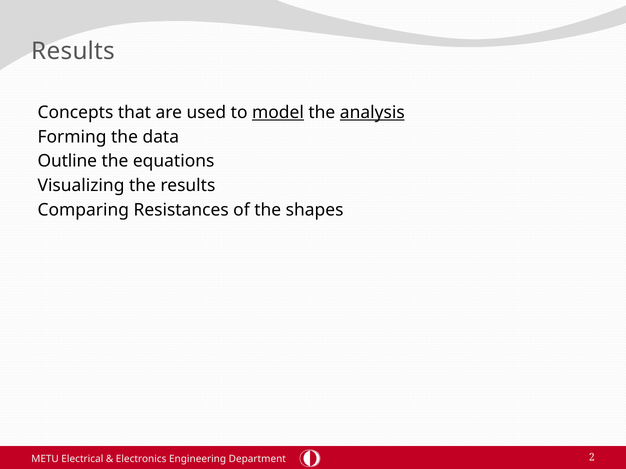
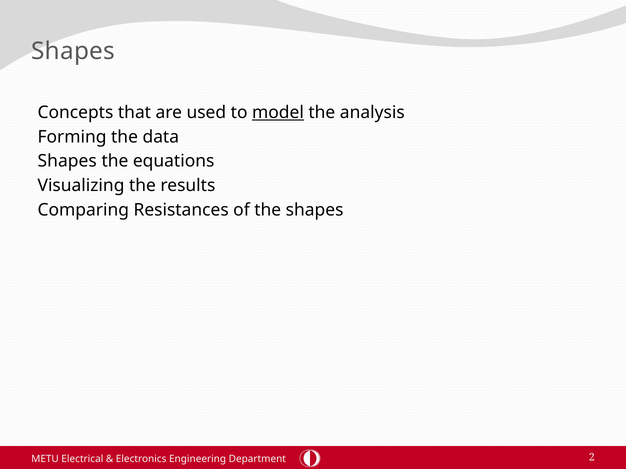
Results: Results -> Shapes (73, 51)
analysis underline: present -> none (372, 113)
Outline: Outline -> Shapes (67, 161)
